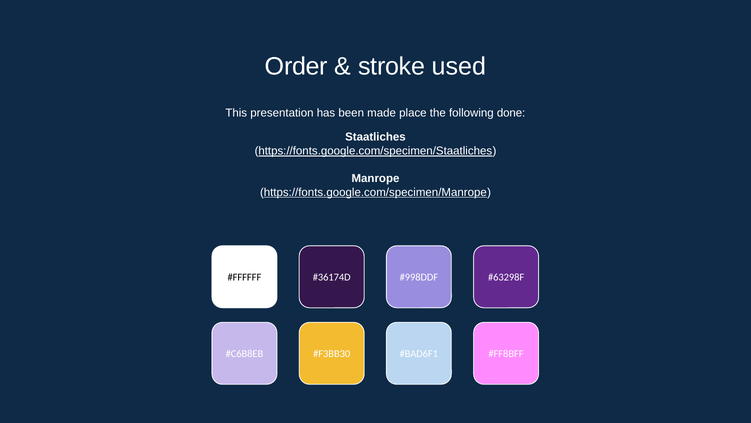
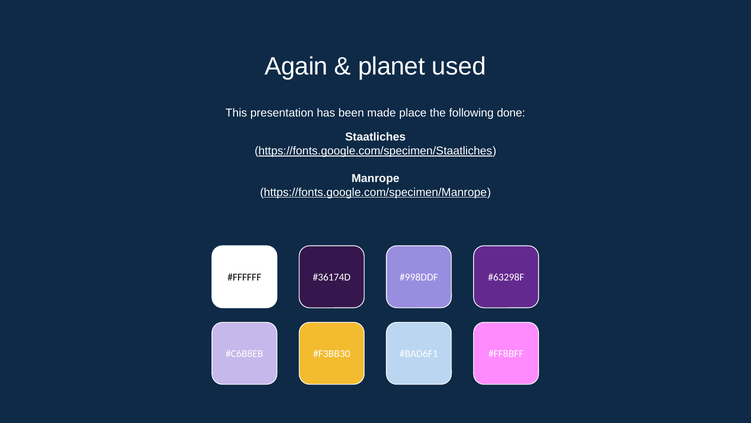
Order: Order -> Again (296, 66)
stroke: stroke -> planet (392, 66)
